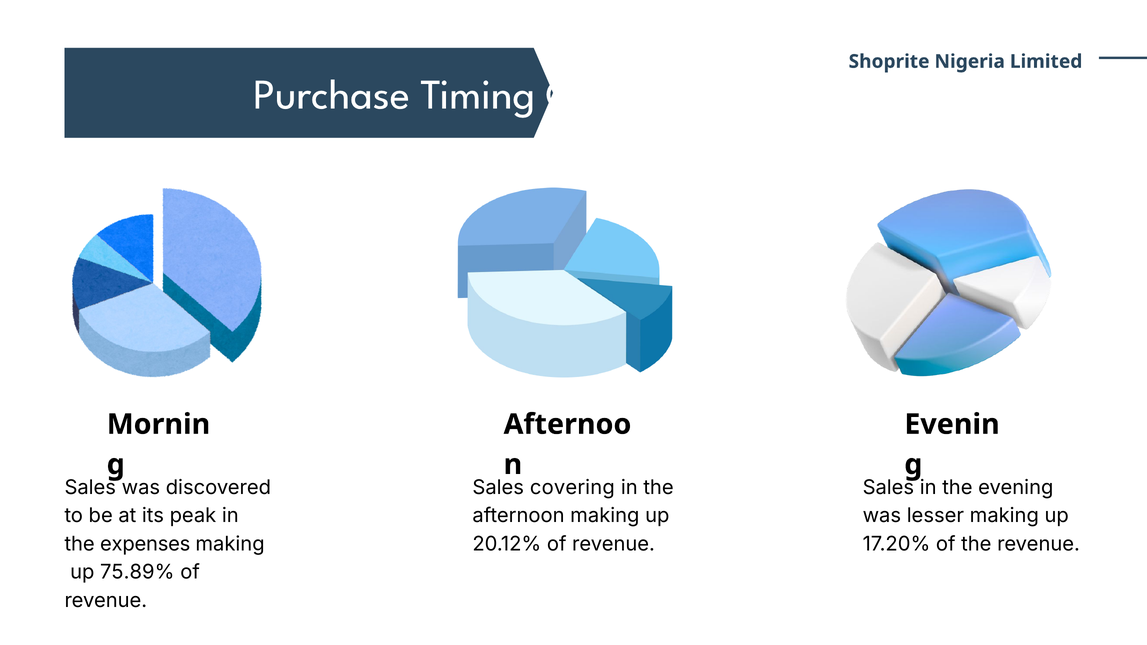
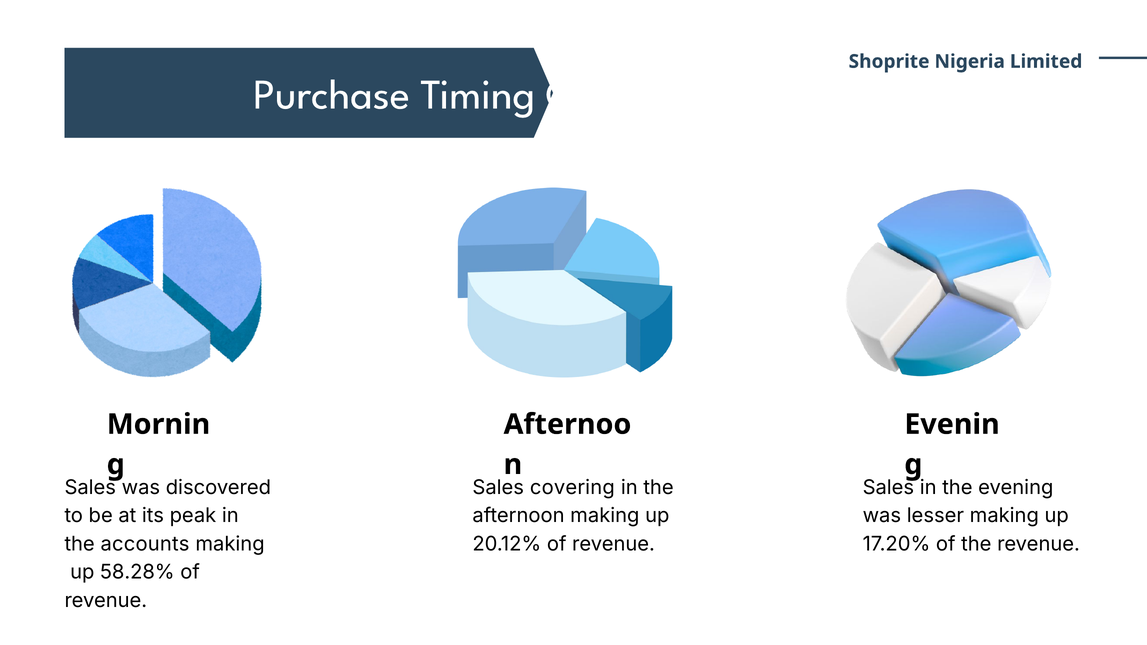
expenses: expenses -> accounts (145, 544)
75.89%: 75.89% -> 58.28% (137, 572)
